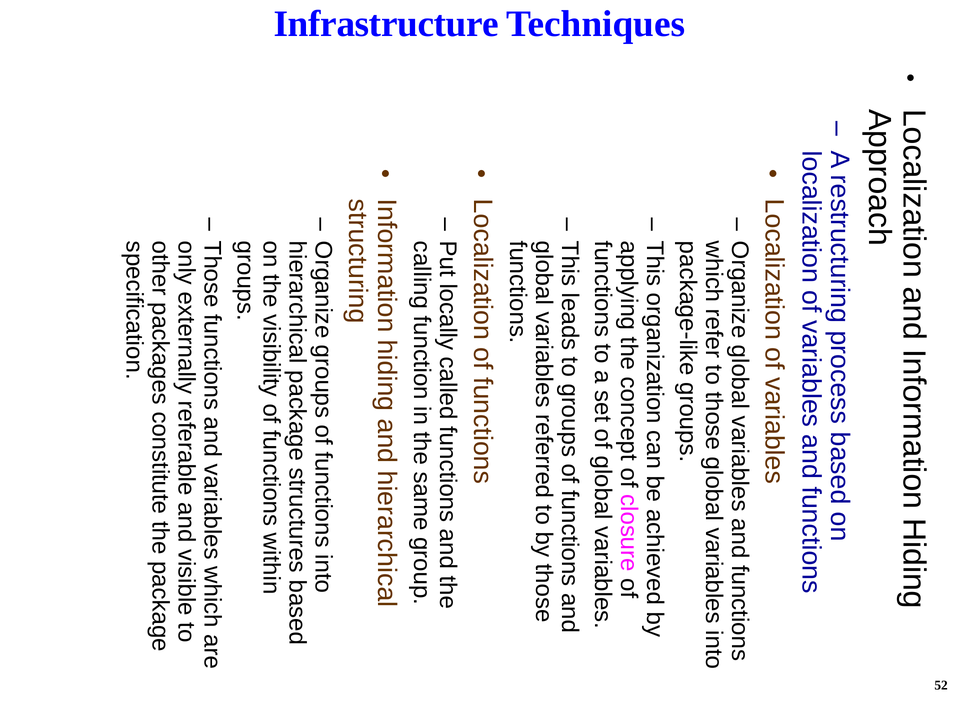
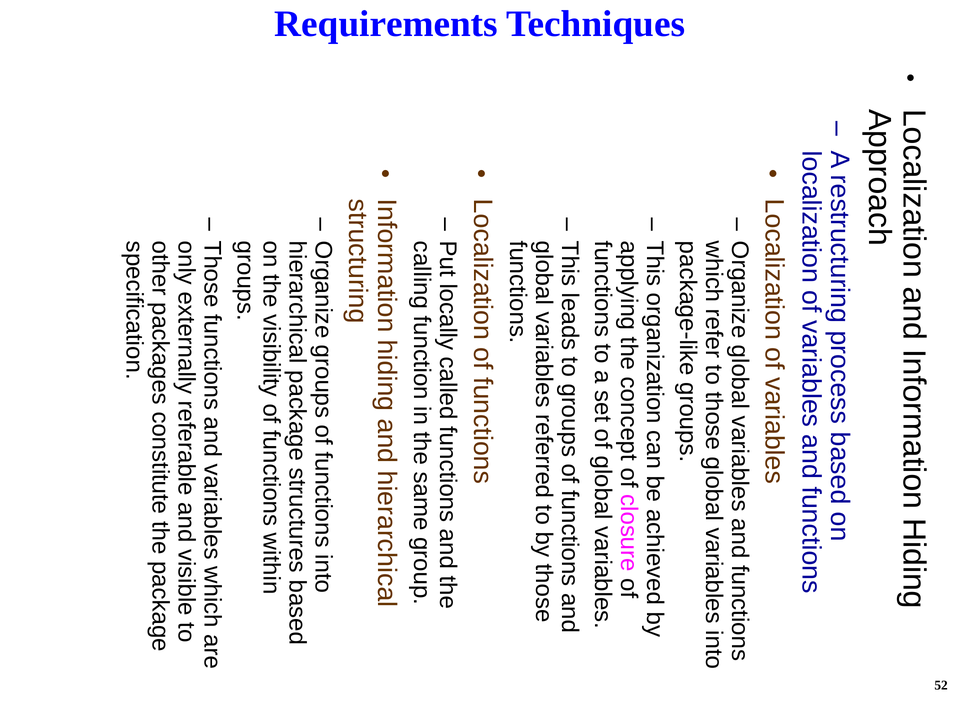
Infrastructure: Infrastructure -> Requirements (386, 24)
